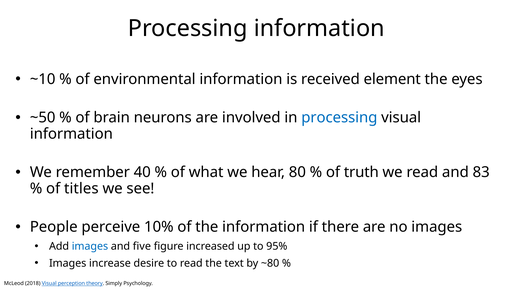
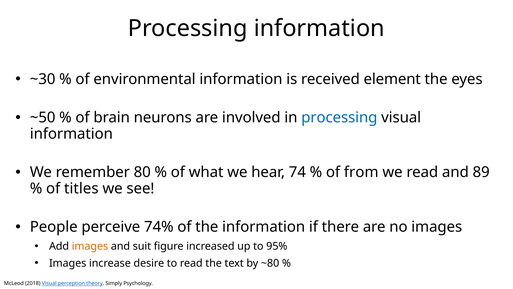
~10: ~10 -> ~30 (43, 79)
40: 40 -> 80 (142, 172)
80: 80 -> 74 (297, 172)
truth: truth -> from (361, 172)
83: 83 -> 89 (481, 172)
10%: 10% -> 74% (159, 227)
images colour: blue -> orange (90, 246)
five: five -> suit (142, 246)
